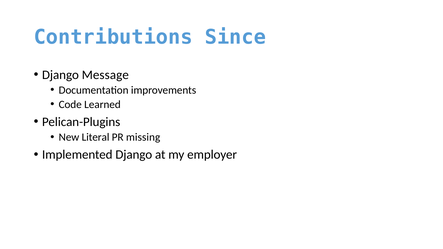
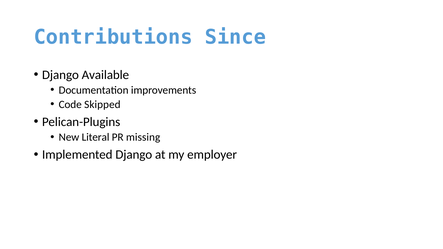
Message: Message -> Available (105, 75)
Learned: Learned -> Skipped (102, 104)
